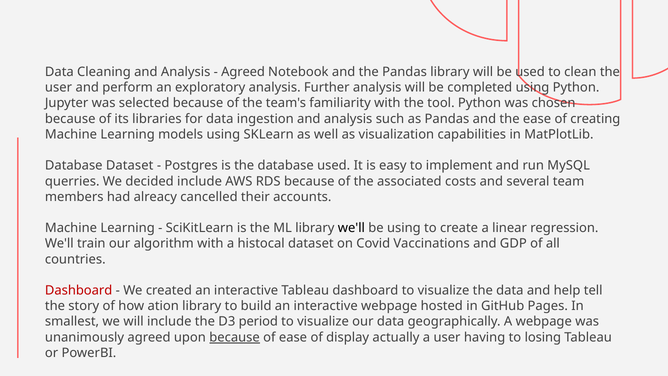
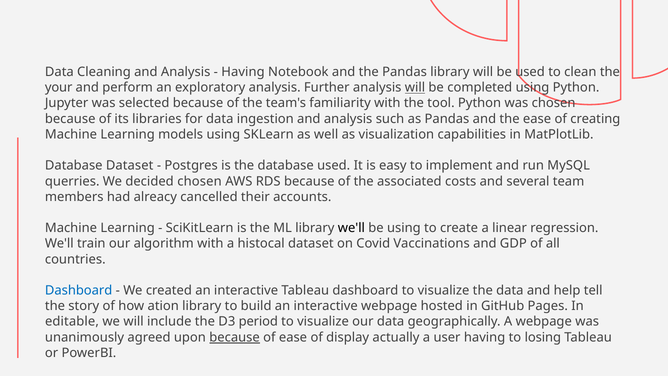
Agreed: Agreed -> Having (243, 72)
user: user -> your (59, 88)
will underline: none -> present (415, 88)
decided include: include -> chosen (200, 181)
Dashboard colour: red -> blue (79, 290)
smallest: smallest -> editable (72, 321)
